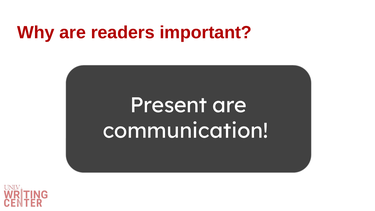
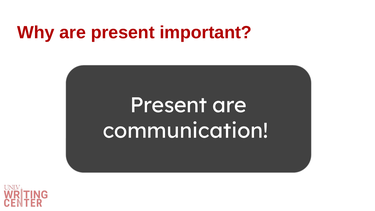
are readers: readers -> present (123, 32)
